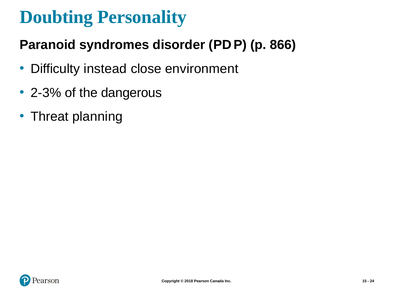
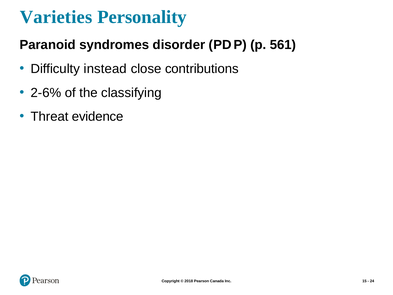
Doubting: Doubting -> Varieties (56, 17)
866: 866 -> 561 (283, 45)
environment: environment -> contributions (202, 69)
2-3%: 2-3% -> 2-6% (46, 93)
dangerous: dangerous -> classifying (131, 93)
planning: planning -> evidence (98, 117)
